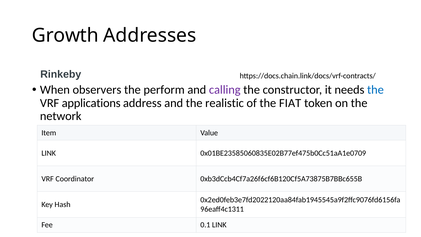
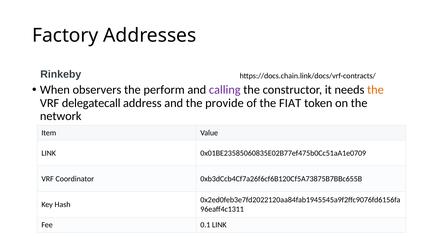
Growth: Growth -> Factory (65, 35)
the colour: blue -> orange (375, 90)
applications: applications -> delegatecall (91, 103)
realistic: realistic -> provide (224, 103)
